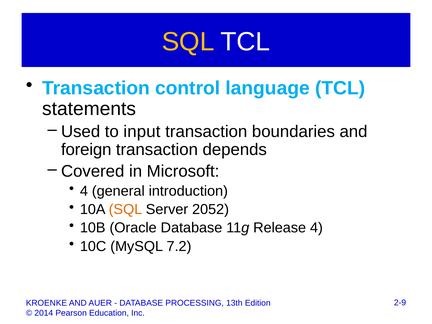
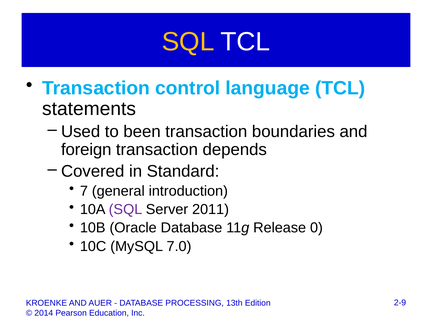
input: input -> been (142, 132)
Microsoft: Microsoft -> Standard (183, 171)
4: 4 -> 7 (84, 191)
SQL colour: orange -> purple (125, 209)
2052: 2052 -> 2011 (211, 209)
Release 4: 4 -> 0 (316, 228)
7.2: 7.2 -> 7.0 (179, 246)
